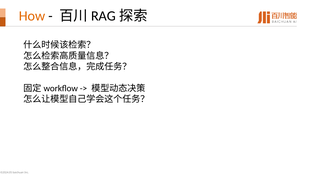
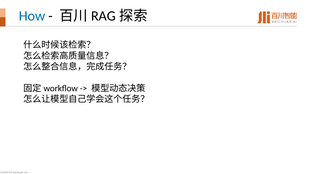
How colour: orange -> blue (32, 16)
